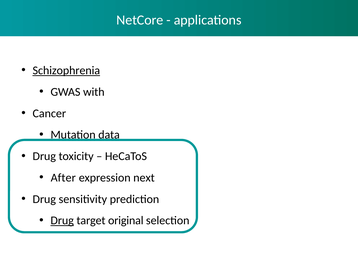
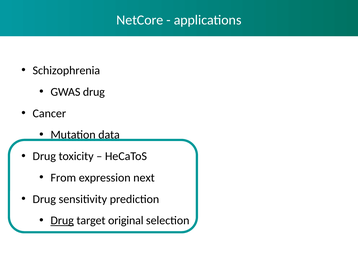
Schizophrenia underline: present -> none (66, 71)
GWAS with: with -> drug (94, 92)
After: After -> From (63, 178)
